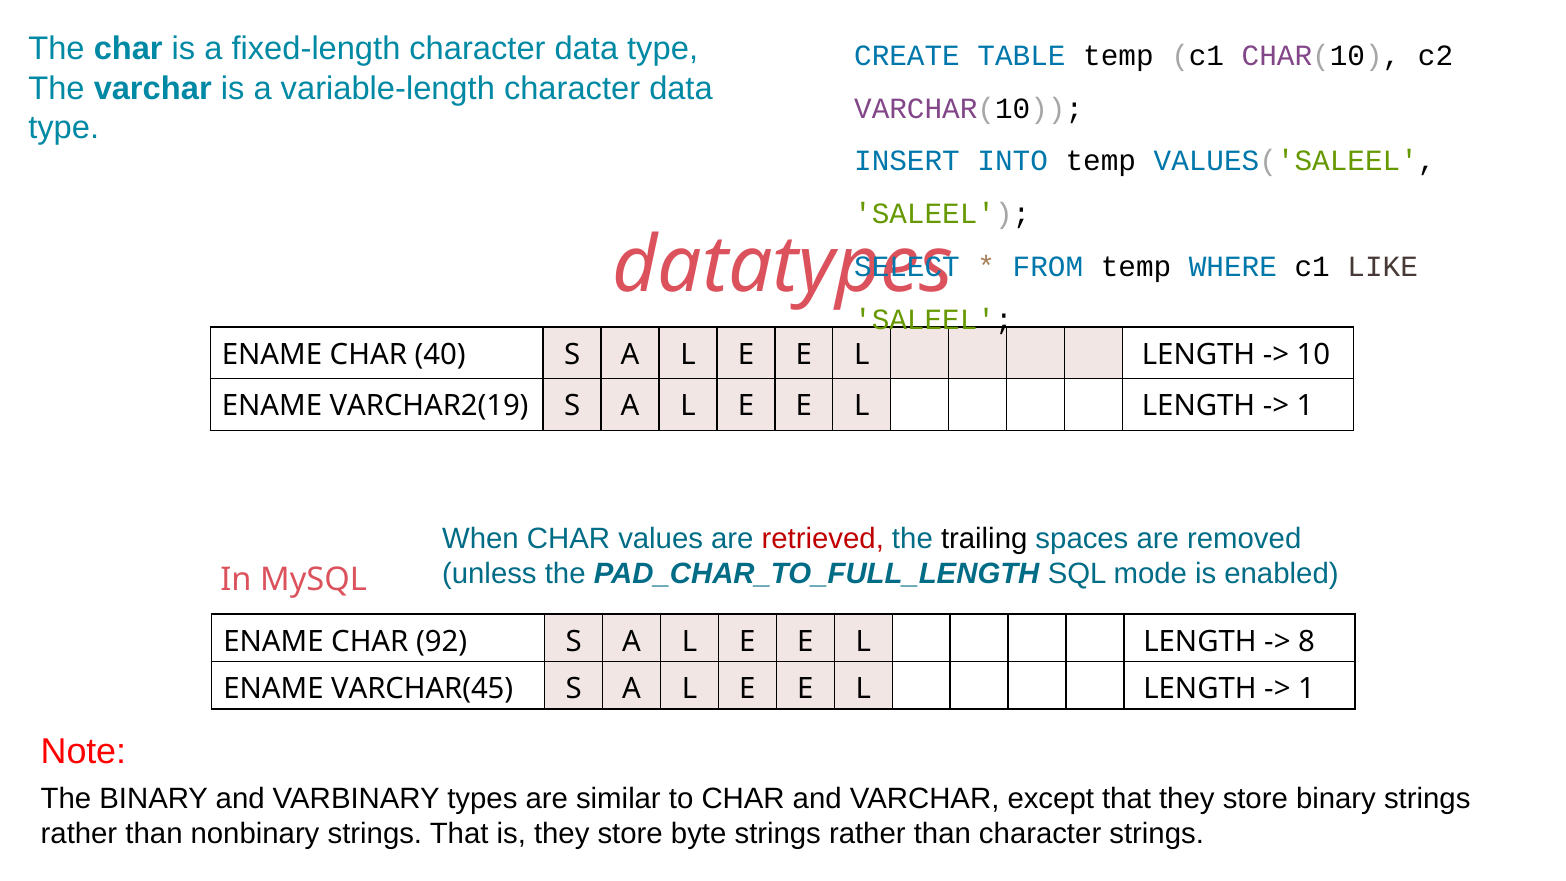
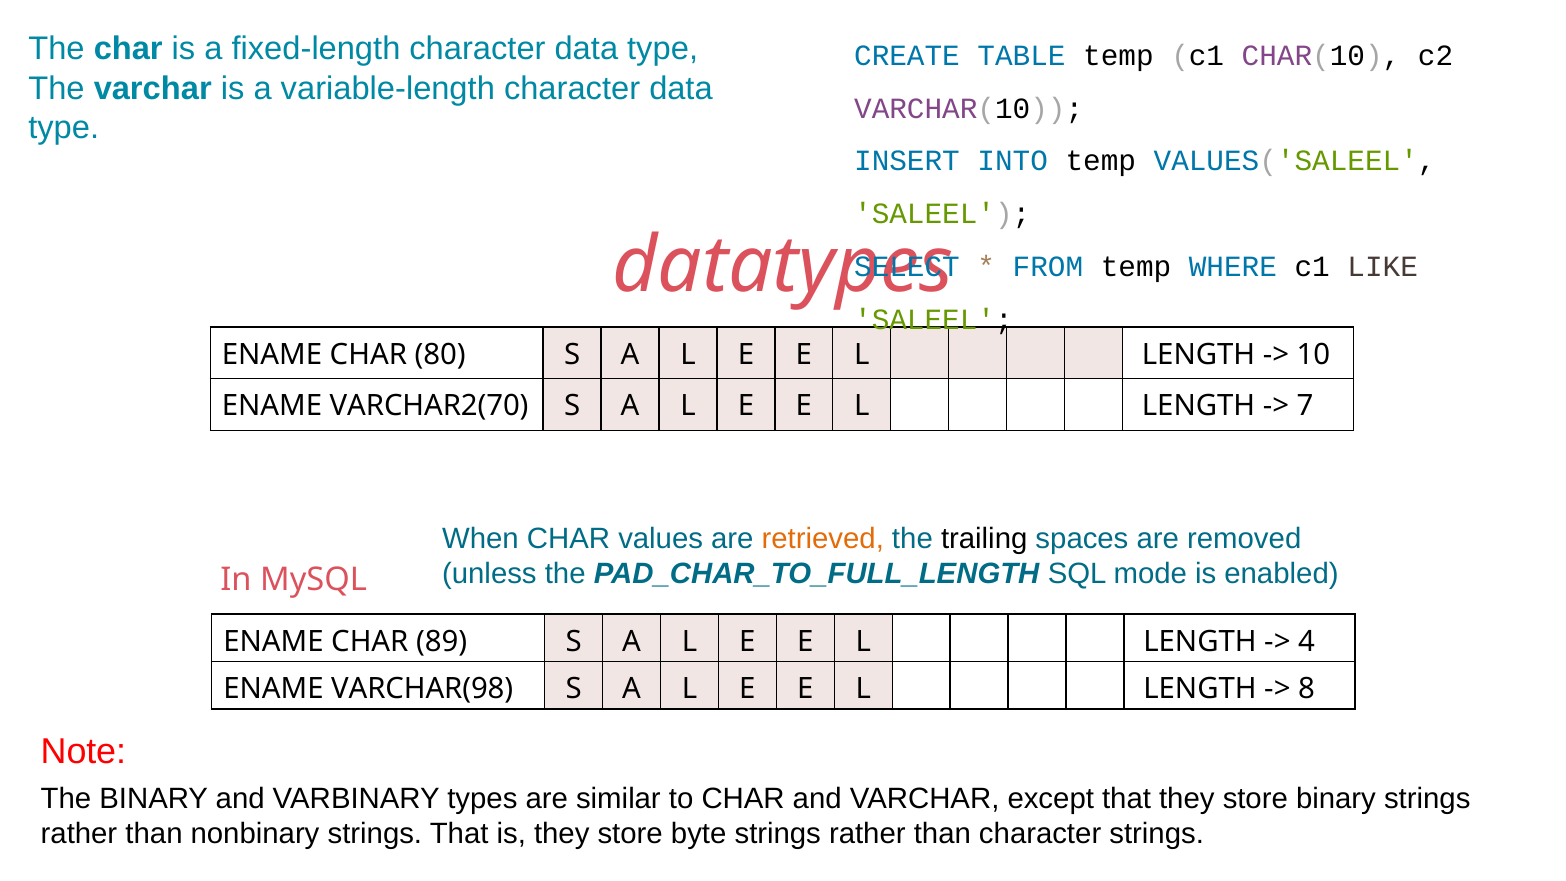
40: 40 -> 80 (440, 354)
VARCHAR2(19: VARCHAR2(19 -> VARCHAR2(70 (429, 406)
1: 1 -> 7 (1305, 406)
retrieved colour: red -> orange (823, 539)
92: 92 -> 89 (442, 642)
8: 8 -> 4 (1306, 642)
VARCHAR(45: VARCHAR(45 -> VARCHAR(98 (422, 689)
1: 1 -> 8 (1306, 689)
